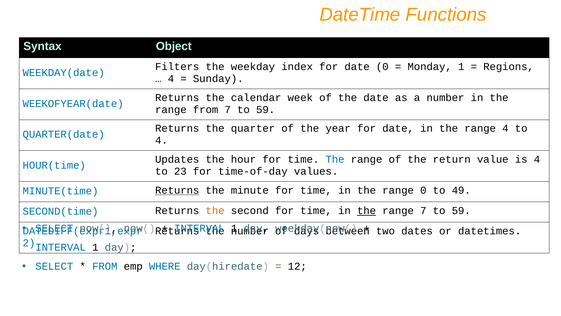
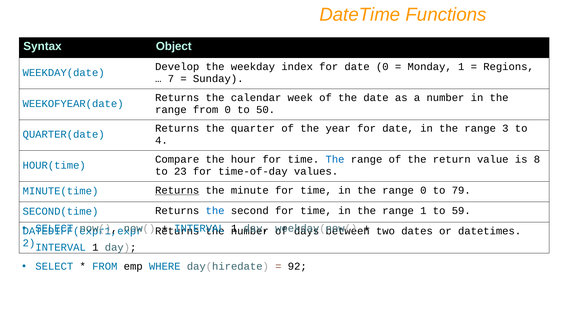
Filters: Filters -> Develop (177, 67)
4: 4 -> 7 (171, 79)
from 7: 7 -> 0 (228, 109)
59: 59 -> 50 (266, 109)
range 4: 4 -> 3 (505, 128)
Updates: Updates -> Compare (177, 159)
is 4: 4 -> 8 (537, 159)
49: 49 -> 79 (461, 190)
the colour: orange -> blue (215, 210)
the underline: present -> none (367, 210)
range 7: 7 -> 1 (423, 210)
12: 12 -> 92 (297, 266)
